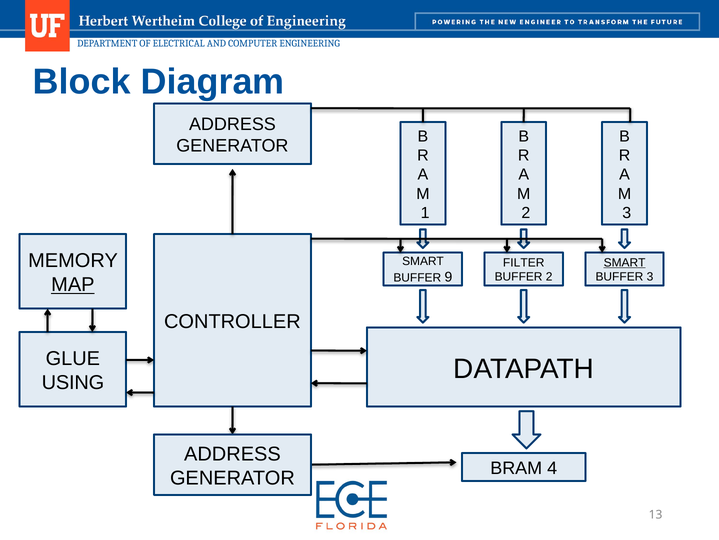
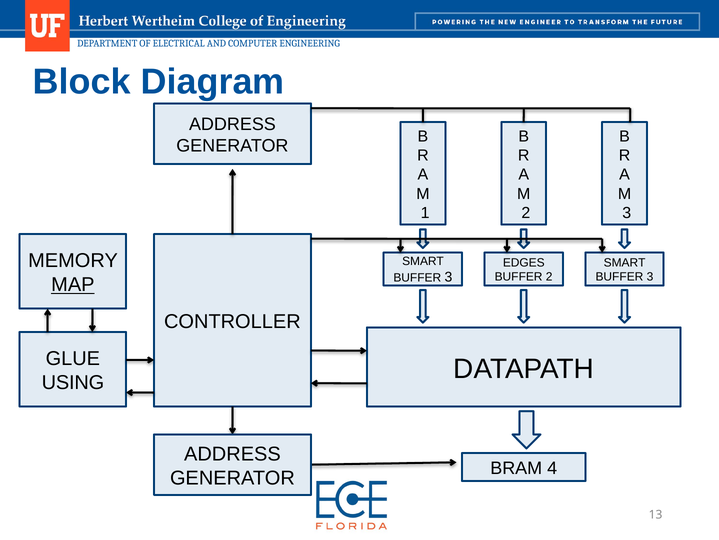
FILTER: FILTER -> EDGES (524, 262)
SMART underline: present -> none (625, 262)
9: 9 -> 3 (448, 277)
